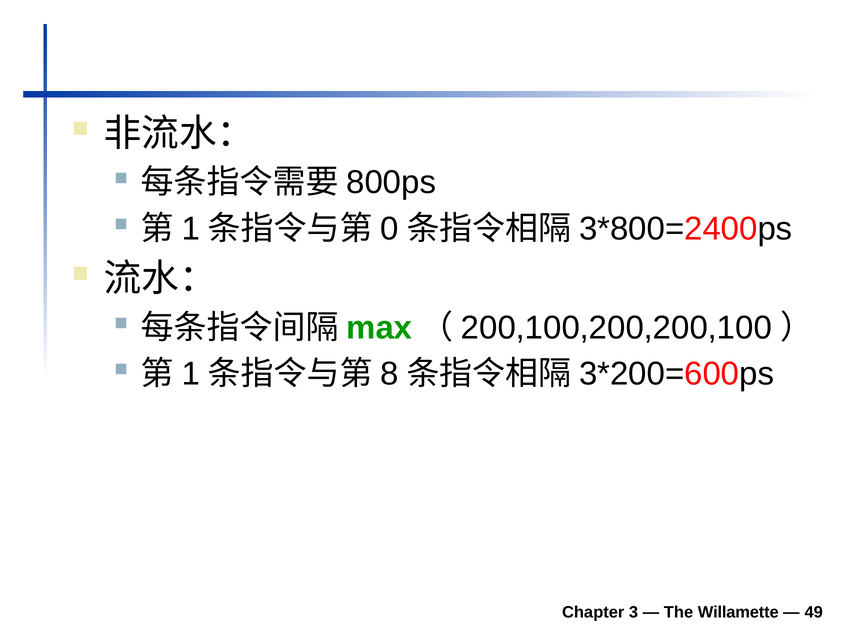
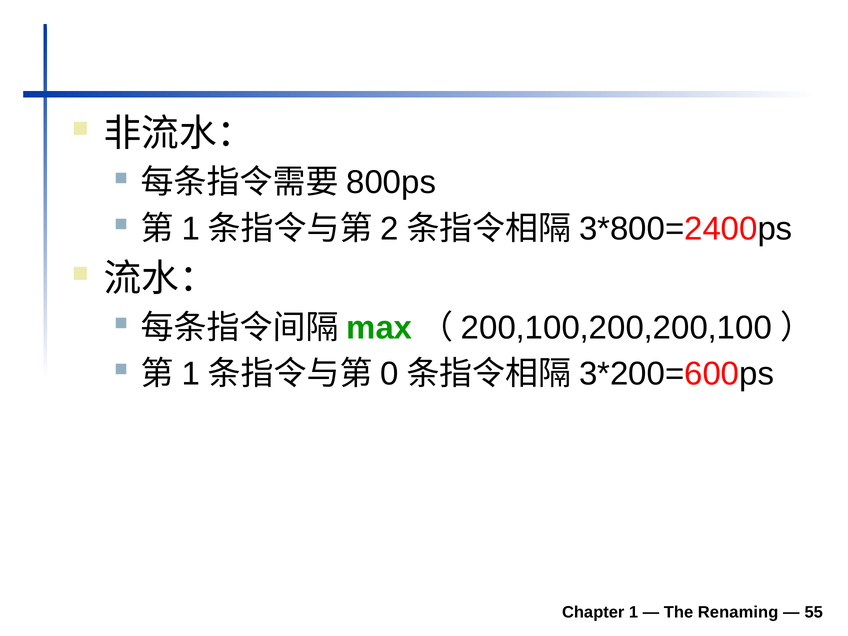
0: 0 -> 2 (390, 229)
8: 8 -> 0 (390, 374)
Chapter 3: 3 -> 1 (634, 612)
Willamette: Willamette -> Renaming (738, 612)
49: 49 -> 55 (814, 612)
